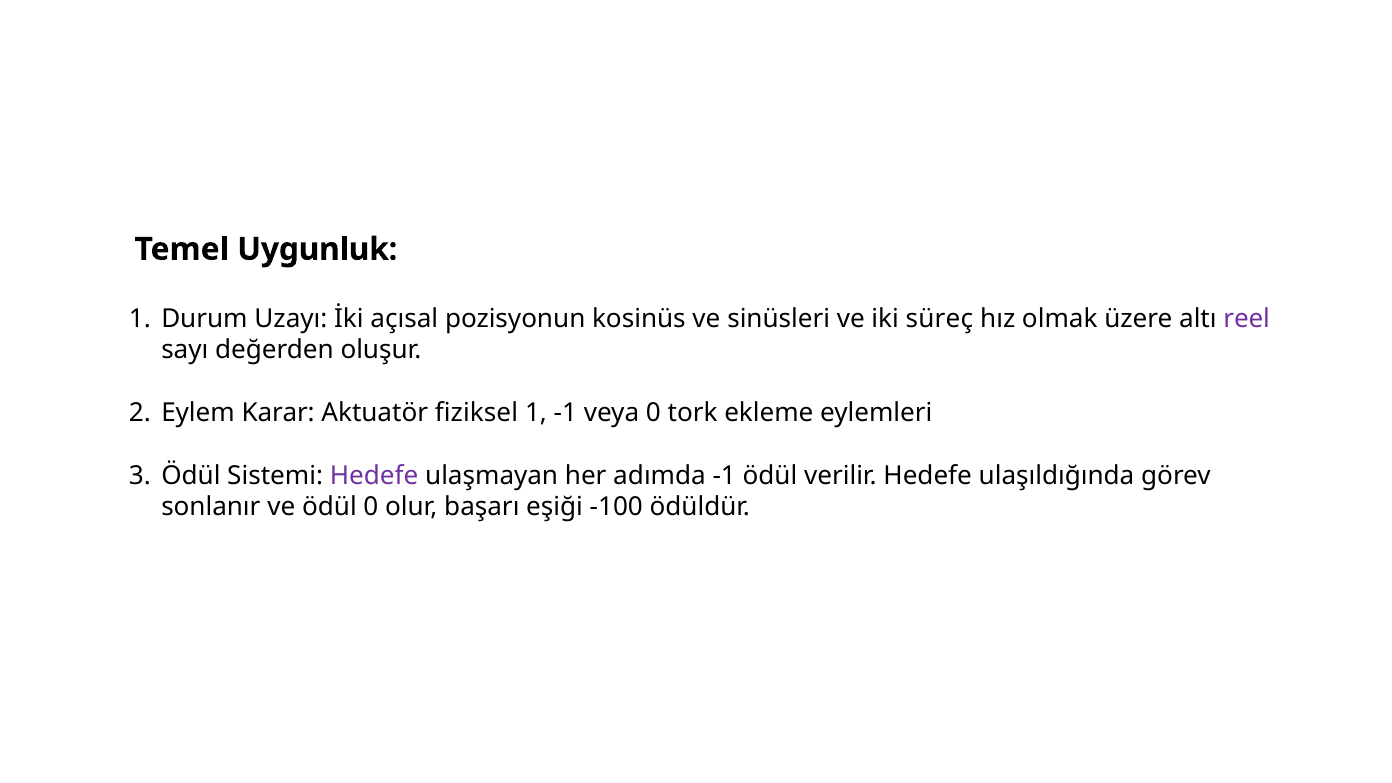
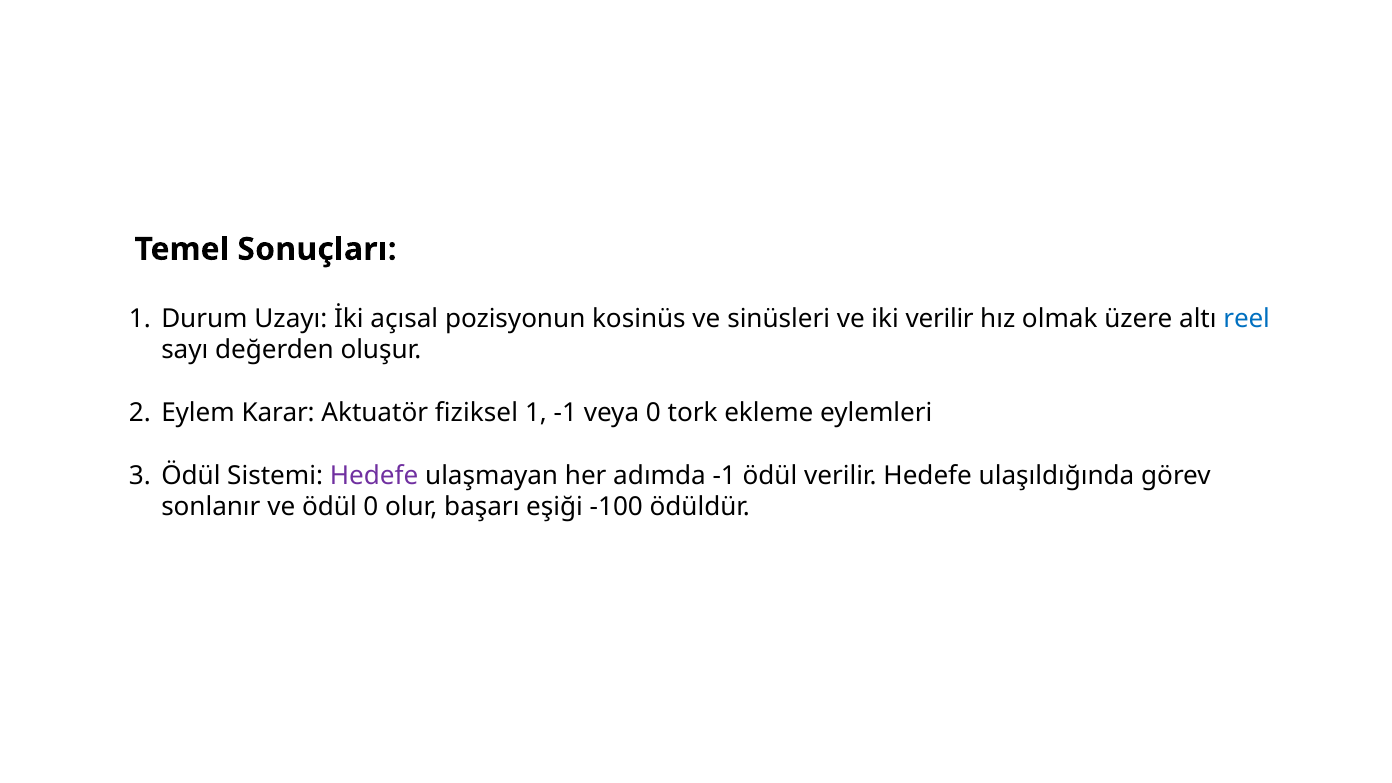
Uygunluk: Uygunluk -> Sonuçları (317, 249)
iki süreç: süreç -> verilir (940, 319)
reel colour: purple -> blue (1247, 319)
